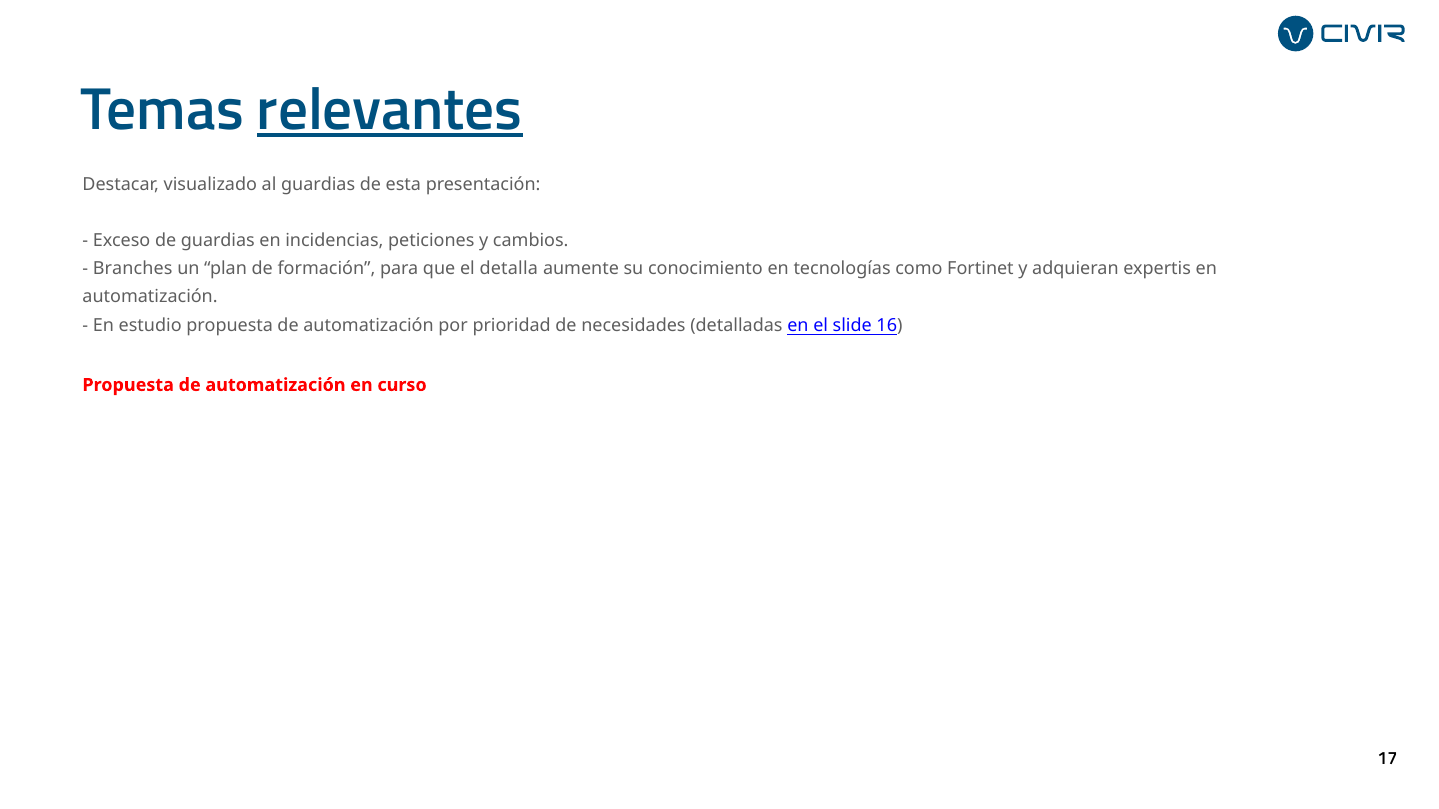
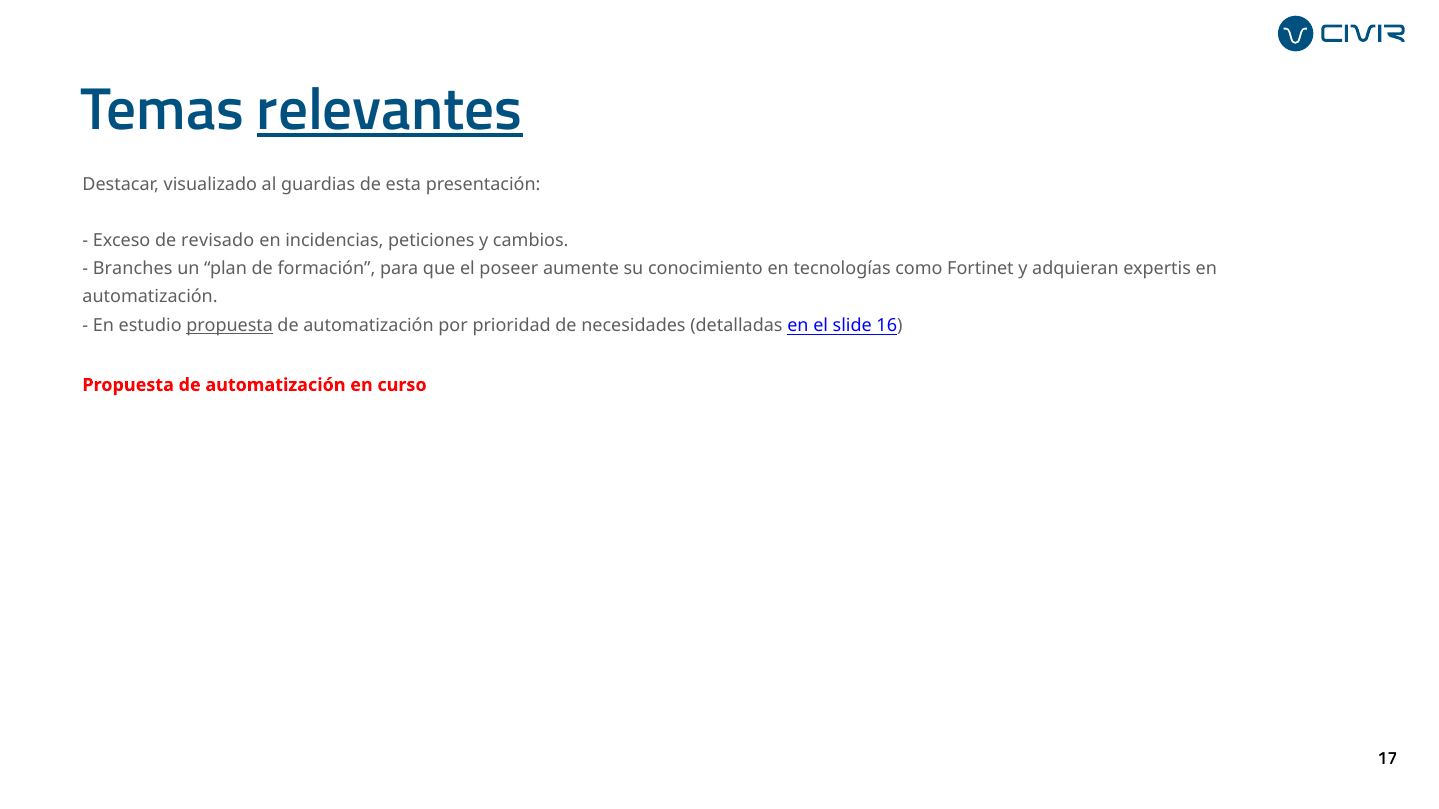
de guardias: guardias -> revisado (218, 241)
detalla: detalla -> poseer (509, 269)
propuesta underline: none -> present (230, 326)
